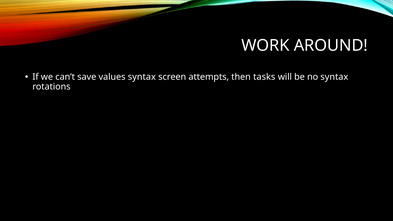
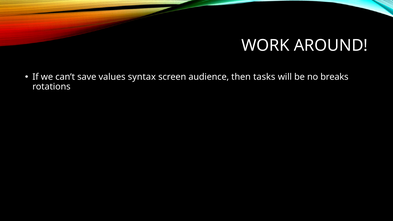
attempts: attempts -> audience (209, 77)
no syntax: syntax -> breaks (334, 77)
